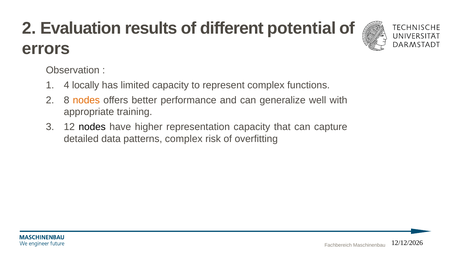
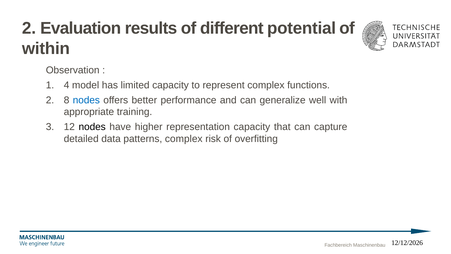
errors: errors -> within (46, 49)
locally: locally -> model (86, 85)
nodes colour: orange -> blue (86, 100)
